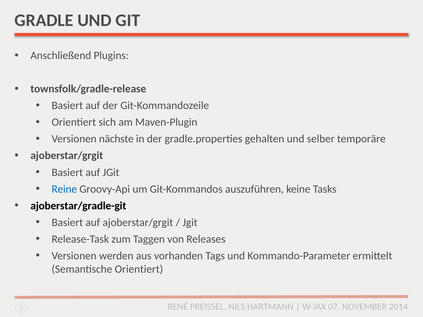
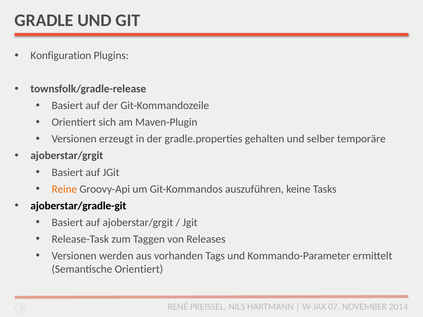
Anschließend: Anschließend -> Konfiguration (61, 56)
nächste: nächste -> erzeugt (116, 139)
Reine colour: blue -> orange (64, 189)
